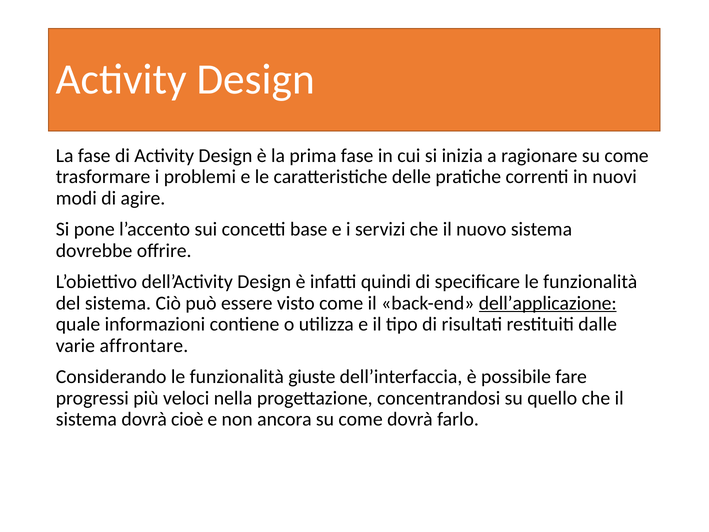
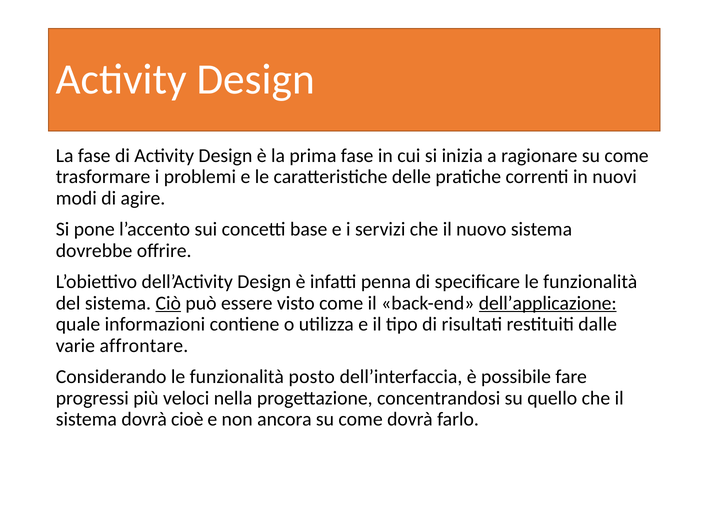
quindi: quindi -> penna (386, 282)
Ciò underline: none -> present (168, 303)
giuste: giuste -> posto (312, 377)
